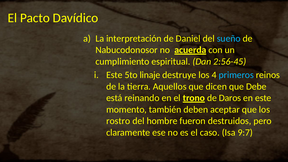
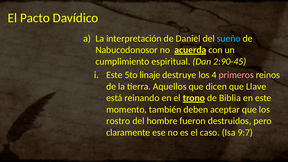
2:56-45: 2:56-45 -> 2:90-45 (230, 62)
primeros colour: light blue -> pink (236, 75)
Debe: Debe -> Llave (256, 86)
Daros: Daros -> Biblia (230, 98)
